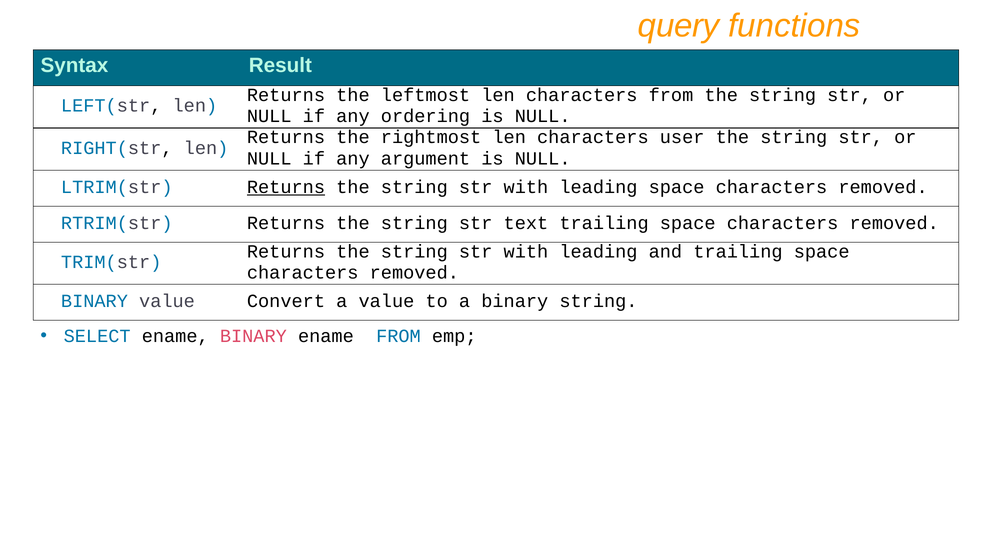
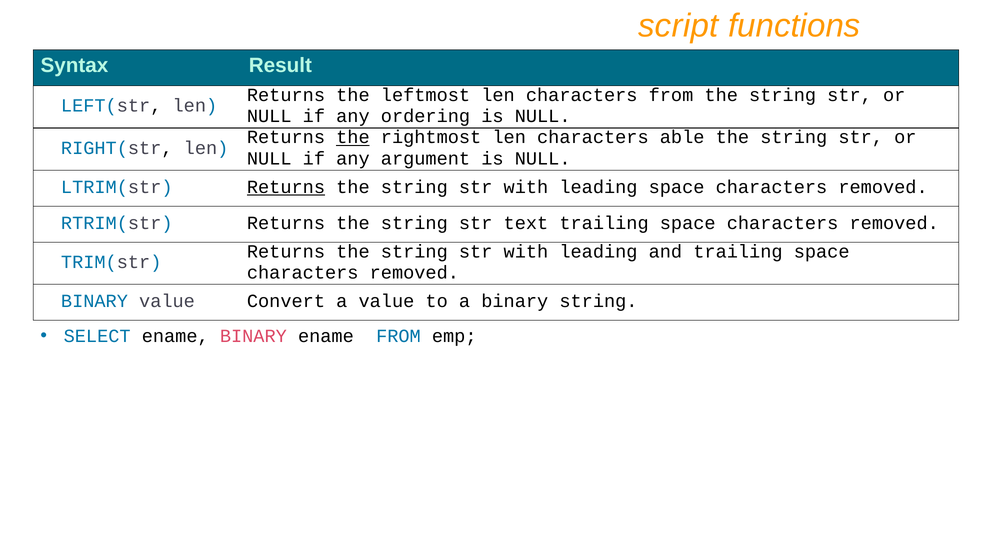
query: query -> script (678, 26)
the underline: none -> present (353, 137)
user: user -> able (682, 137)
